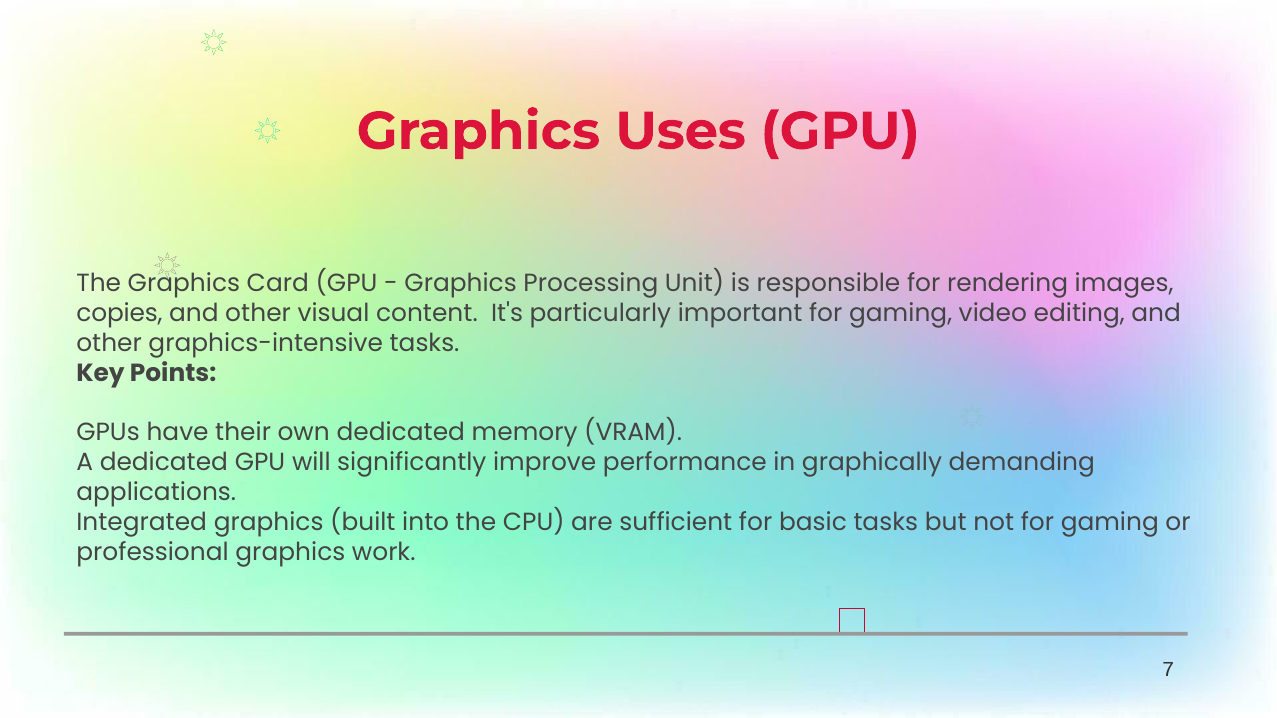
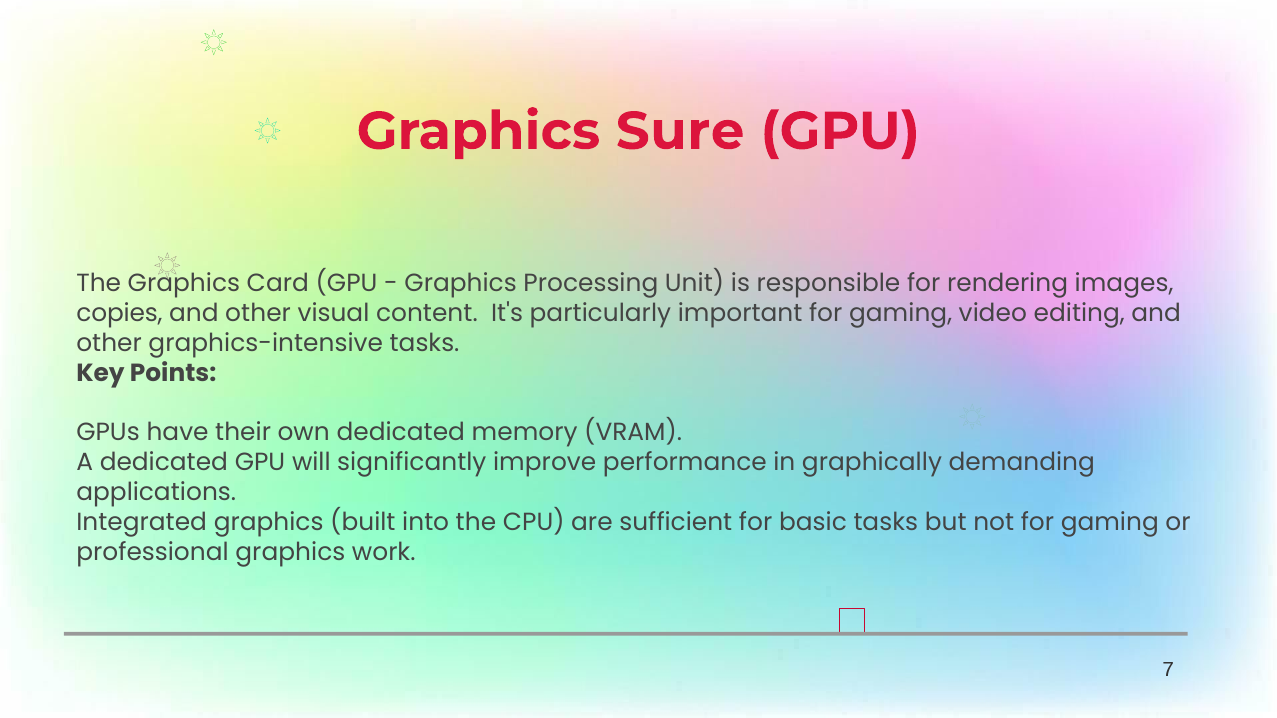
Uses: Uses -> Sure (680, 131)
